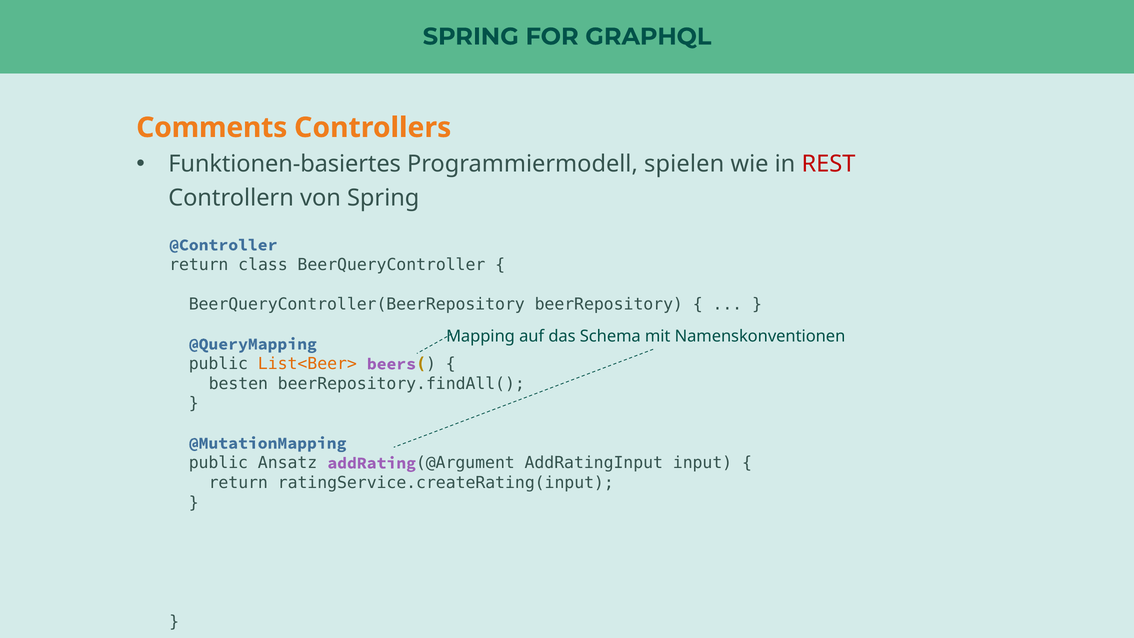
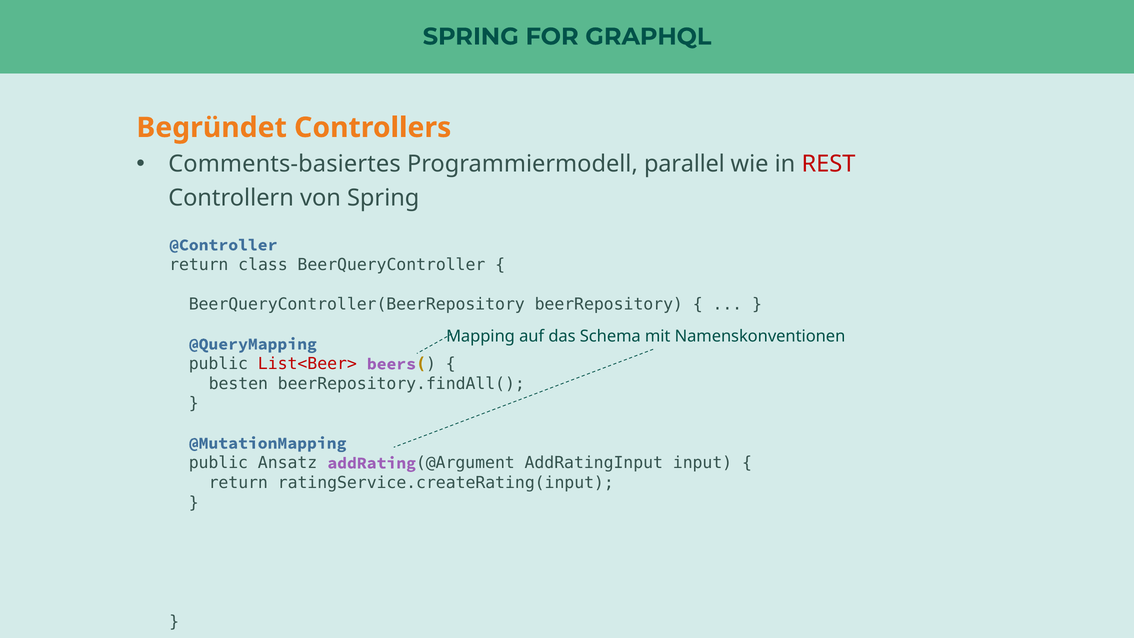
Comments: Comments -> Begründet (212, 128)
Funktionen-basiertes: Funktionen-basiertes -> Comments-basiertes (284, 164)
spielen: spielen -> parallel (684, 164)
List<Beer> colour: orange -> red (307, 364)
